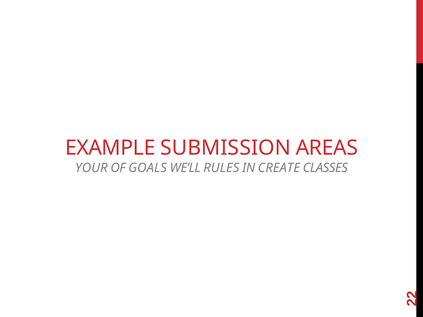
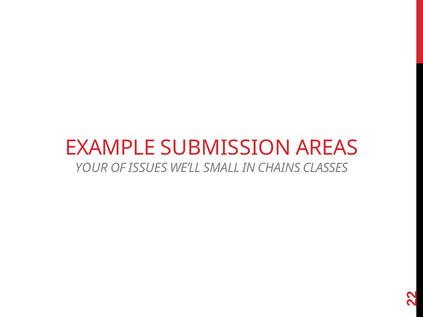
GOALS: GOALS -> ISSUES (148, 168)
RULES: RULES -> SMALL (221, 168)
CREATE: CREATE -> CHAINS (279, 168)
